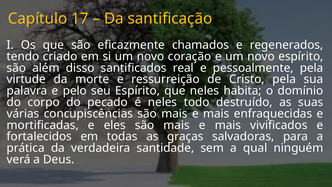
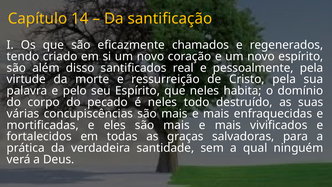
17: 17 -> 14 (80, 19)
